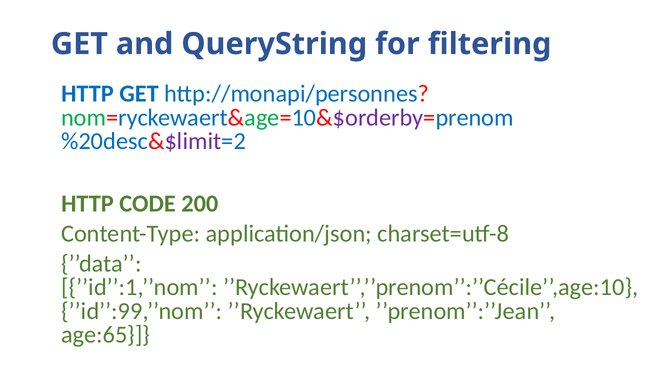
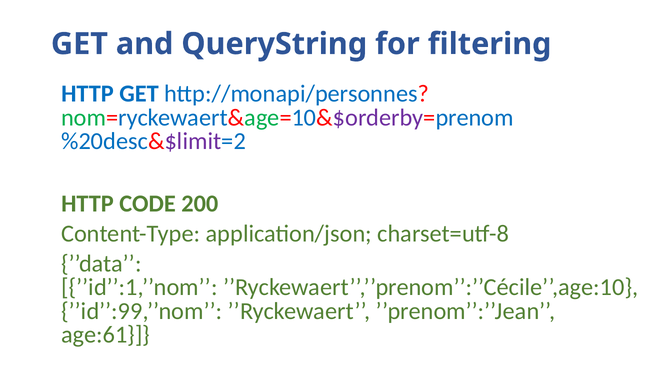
age:65: age:65 -> age:61 (106, 335)
